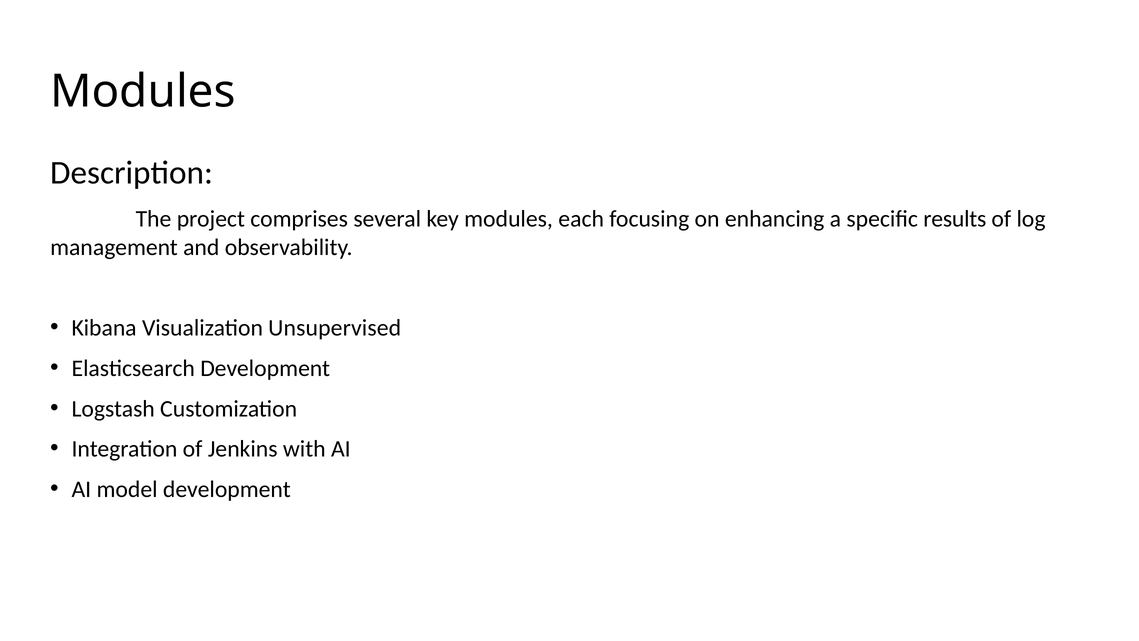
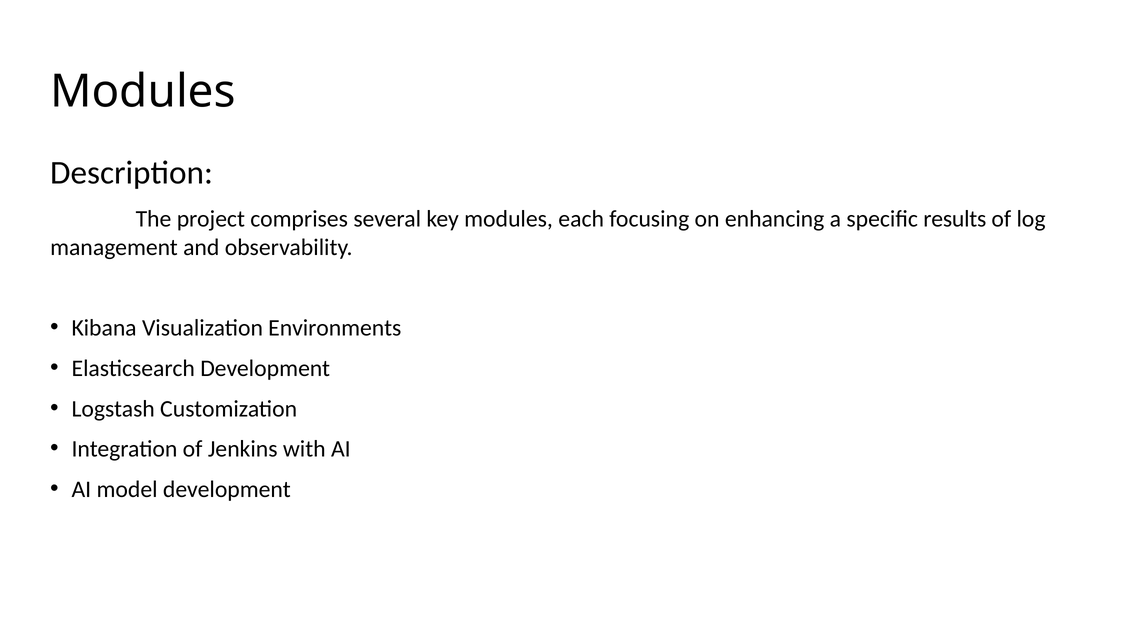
Unsupervised: Unsupervised -> Environments (335, 328)
